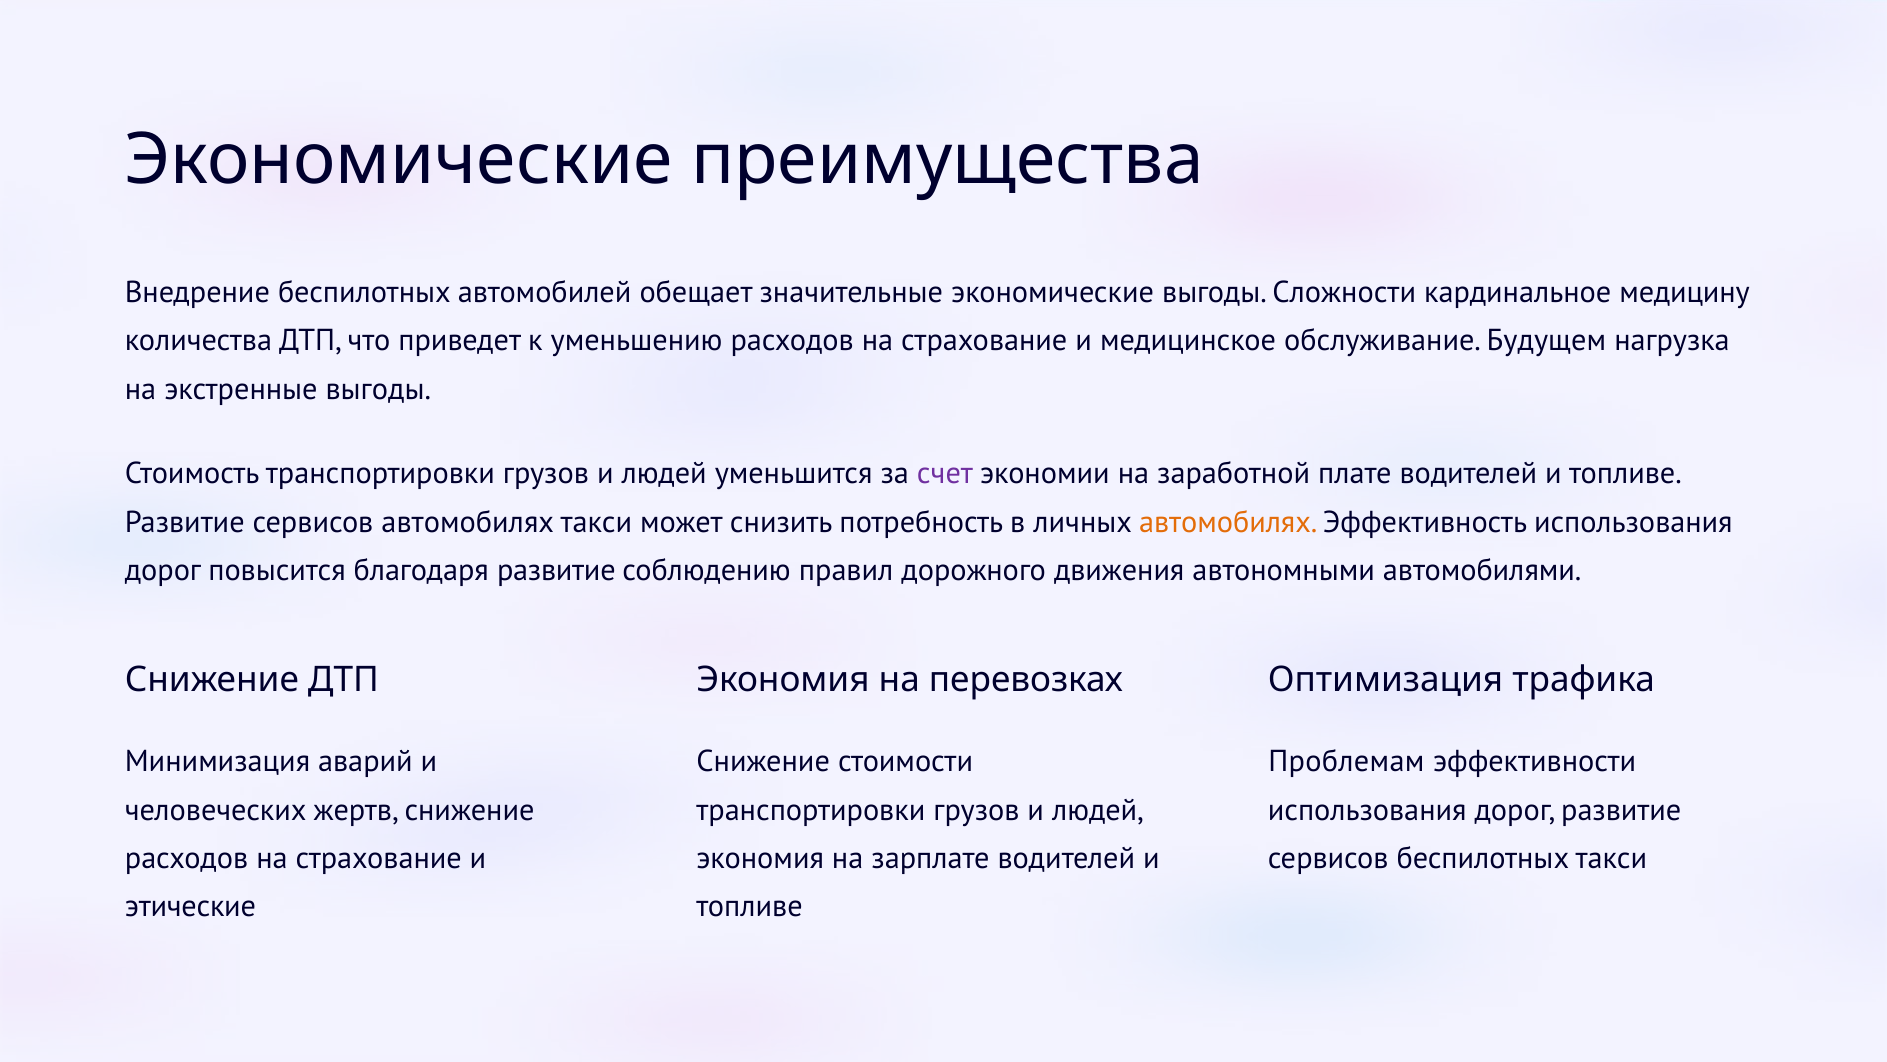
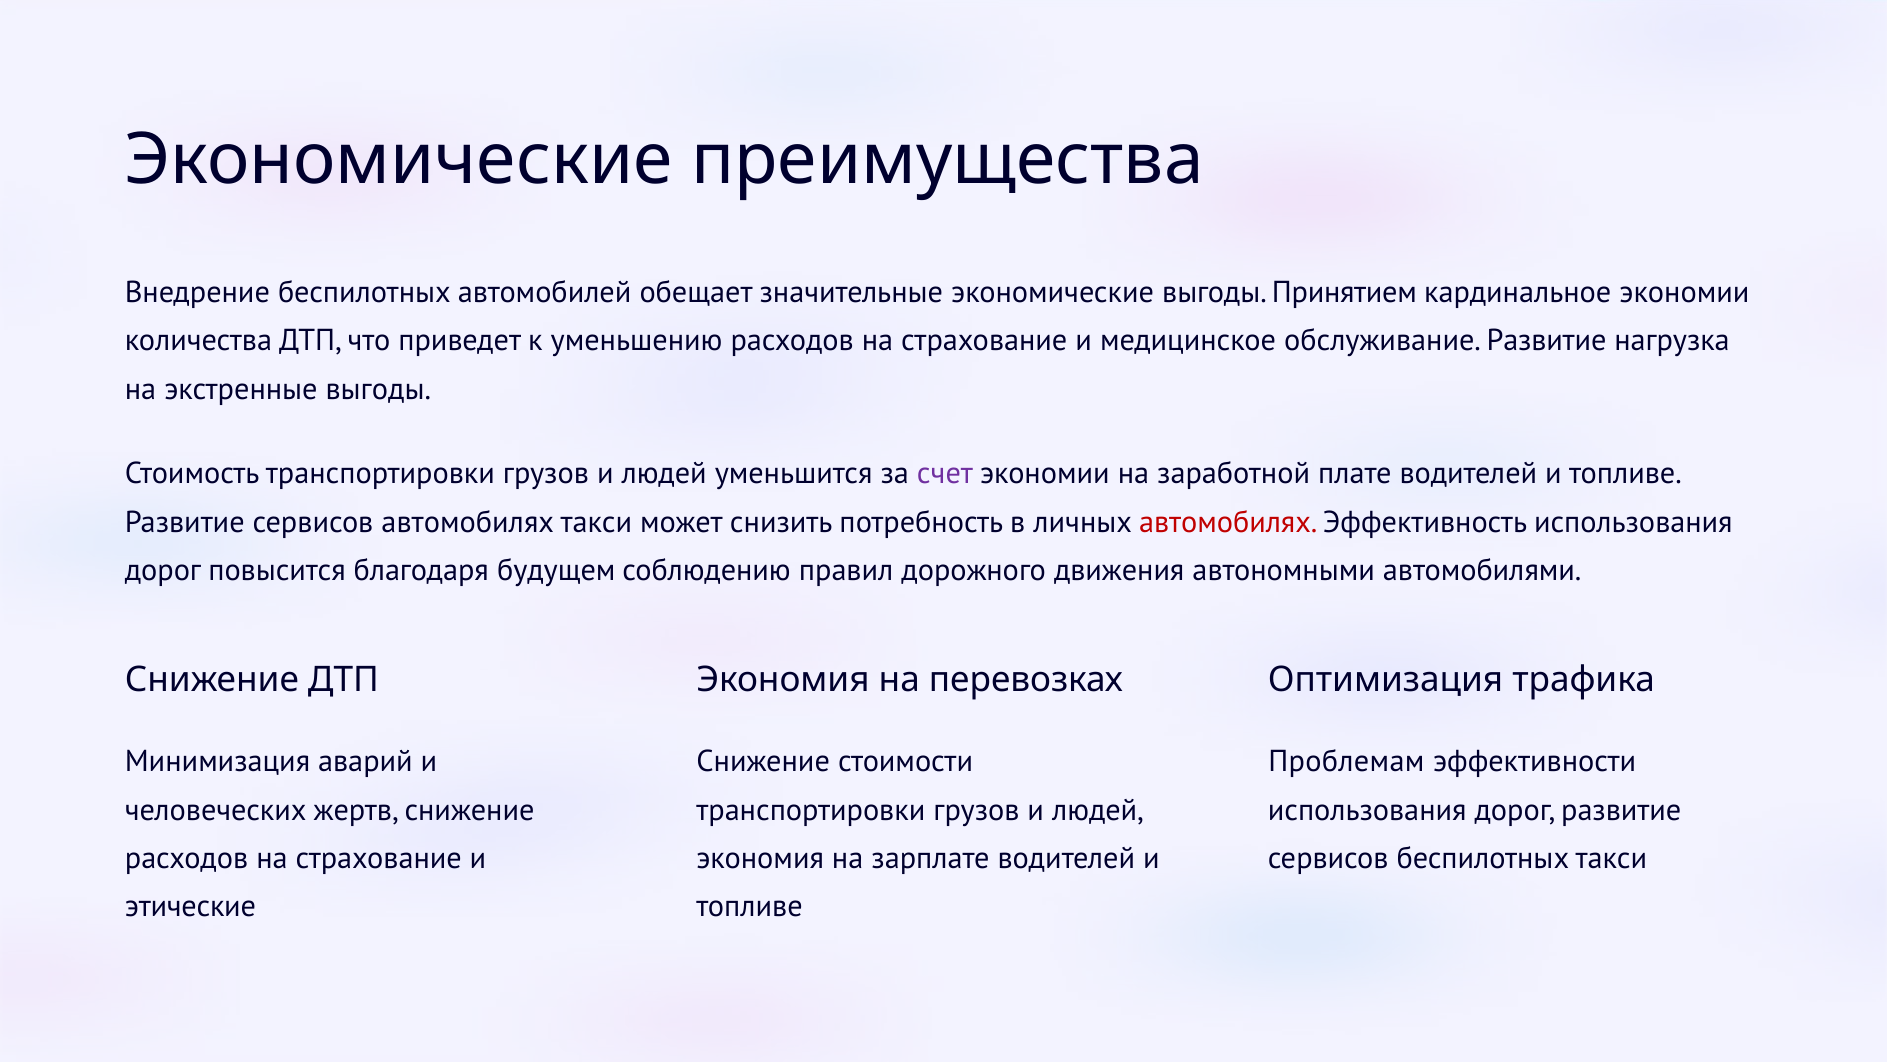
Сложности: Сложности -> Принятием (1344, 292)
кардинальное медицину: медицину -> экономии (1684, 292)
обслуживание Будущем: Будущем -> Развитие (1546, 341)
автомобилях colour: orange -> red (1228, 522)
благодаря развитие: развитие -> будущем (556, 570)
